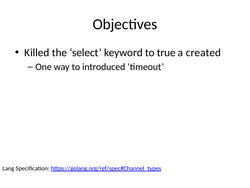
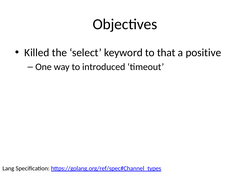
true: true -> that (166, 52)
created: created -> positive (203, 52)
